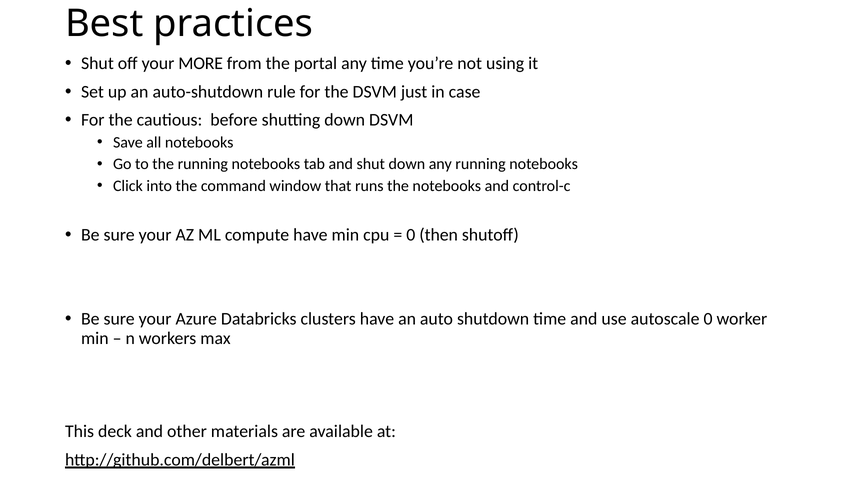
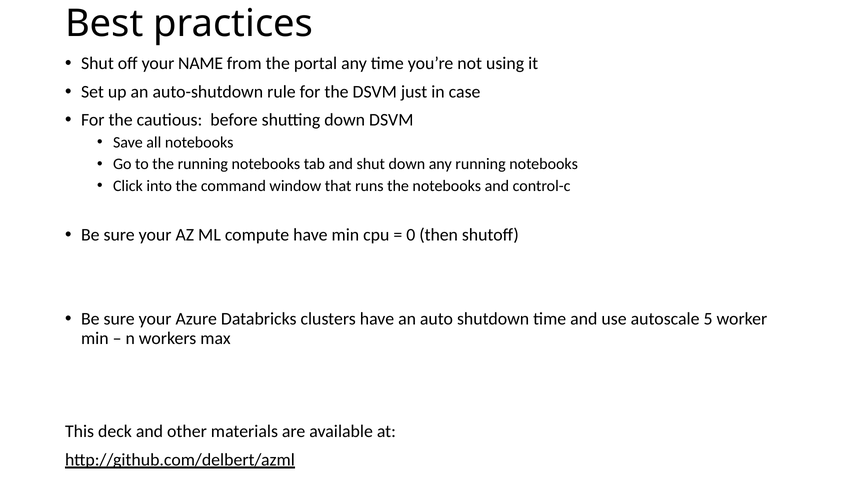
MORE: MORE -> NAME (201, 64)
autoscale 0: 0 -> 5 (708, 319)
